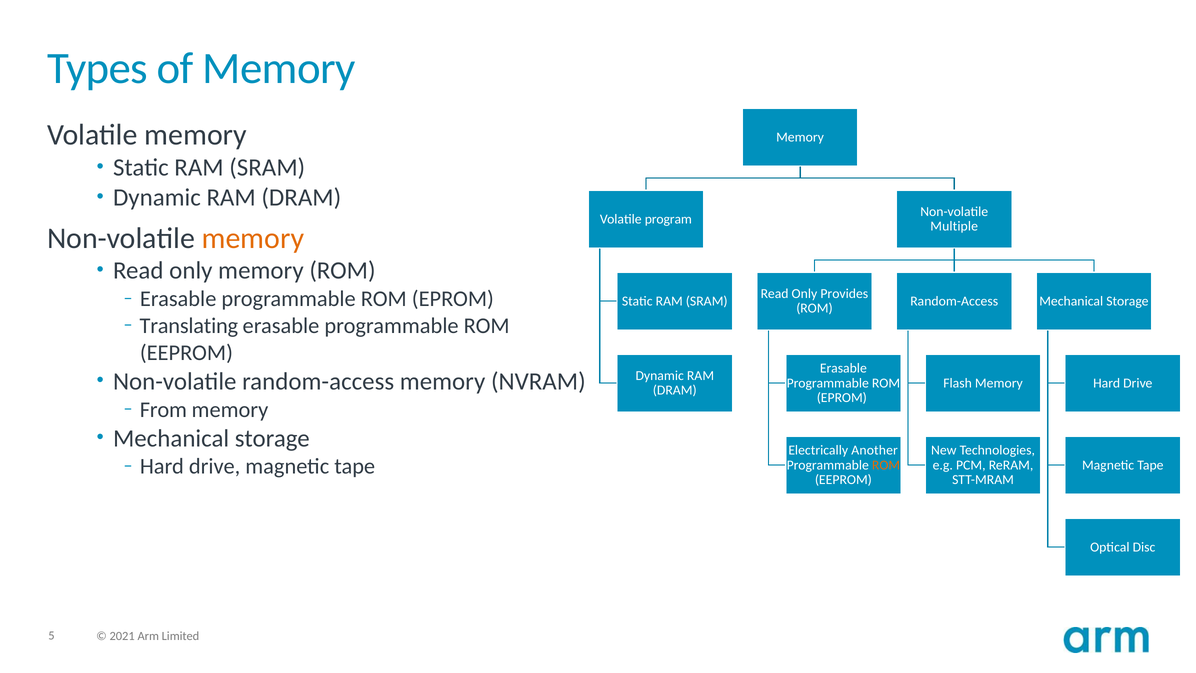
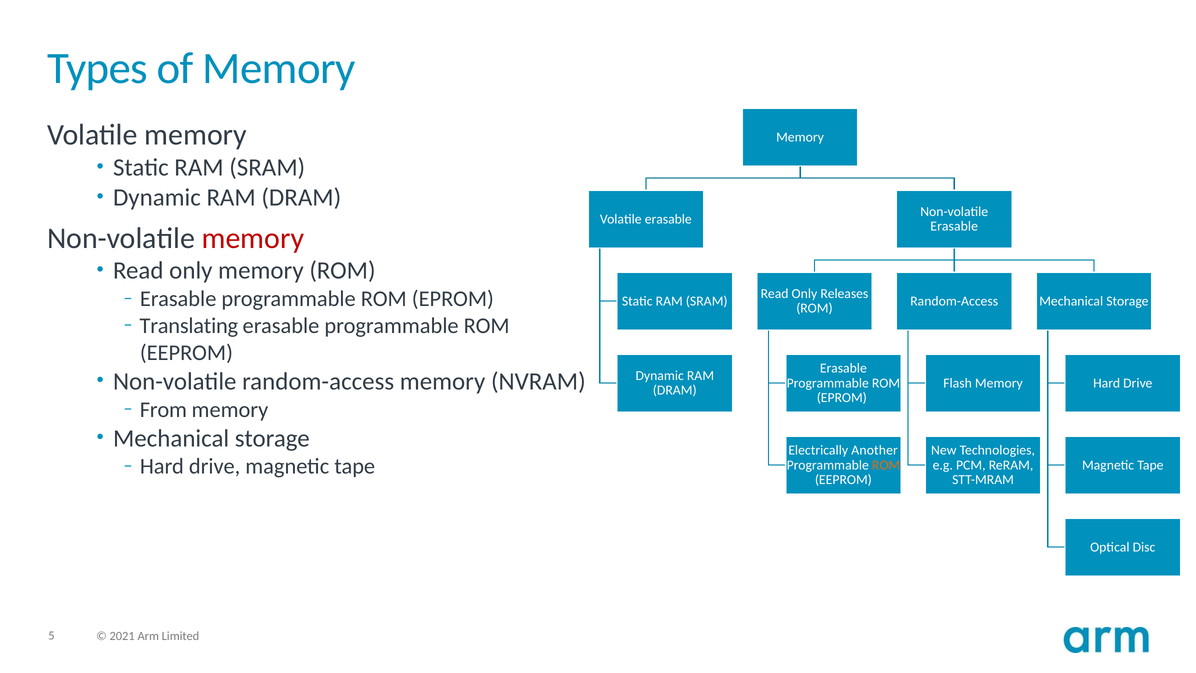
Volatile program: program -> erasable (668, 219)
Multiple: Multiple -> Erasable (954, 226)
memory colour: orange -> red (253, 238)
Provides: Provides -> Releases (844, 293)
